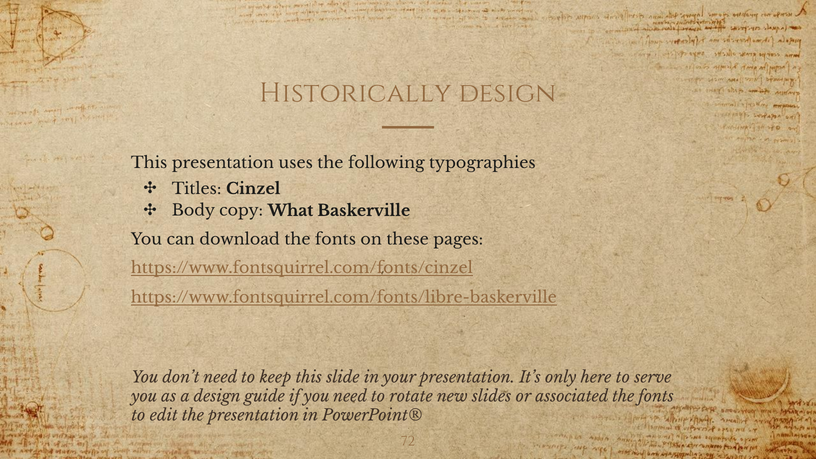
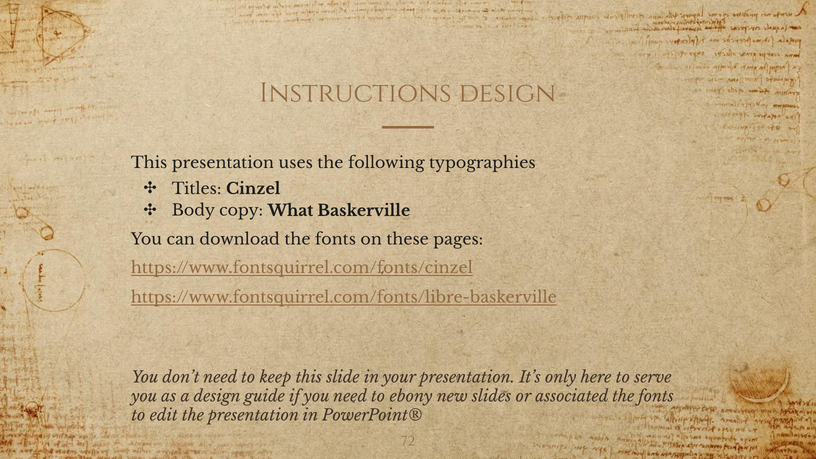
Historically: Historically -> Instructions (356, 93)
rotate: rotate -> ebony (411, 396)
